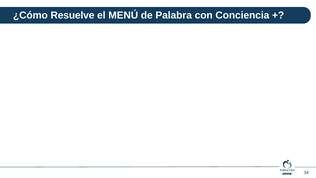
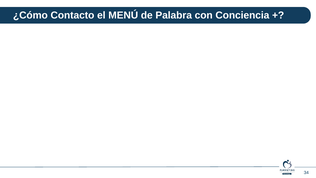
Resuelve: Resuelve -> Contacto (72, 15)
